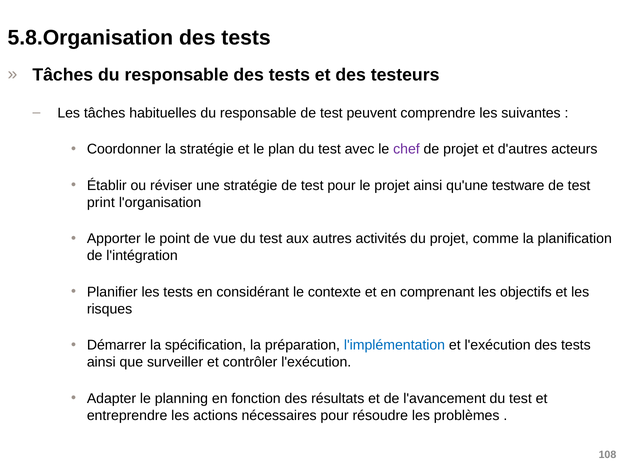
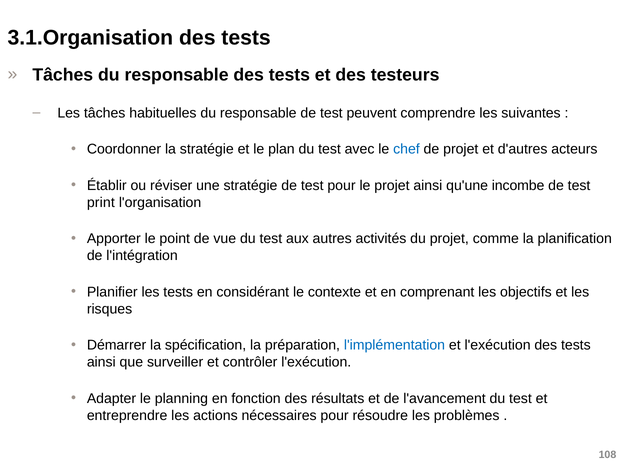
5.8.Organisation: 5.8.Organisation -> 3.1.Organisation (90, 38)
chef colour: purple -> blue (406, 149)
testware: testware -> incombe (518, 186)
